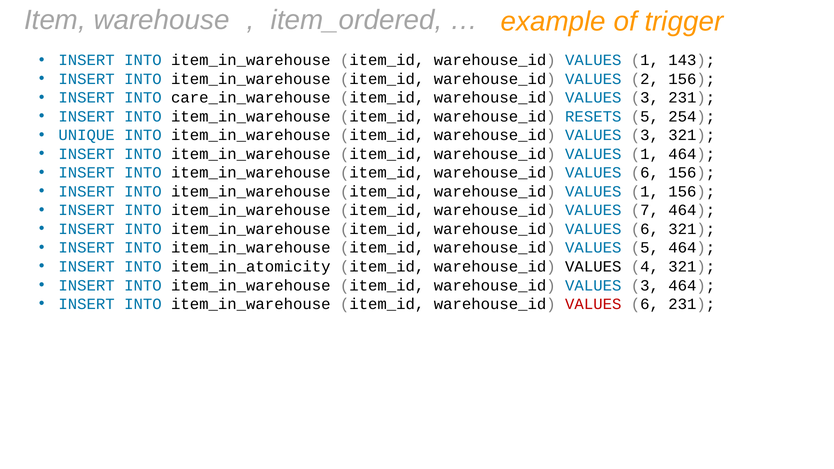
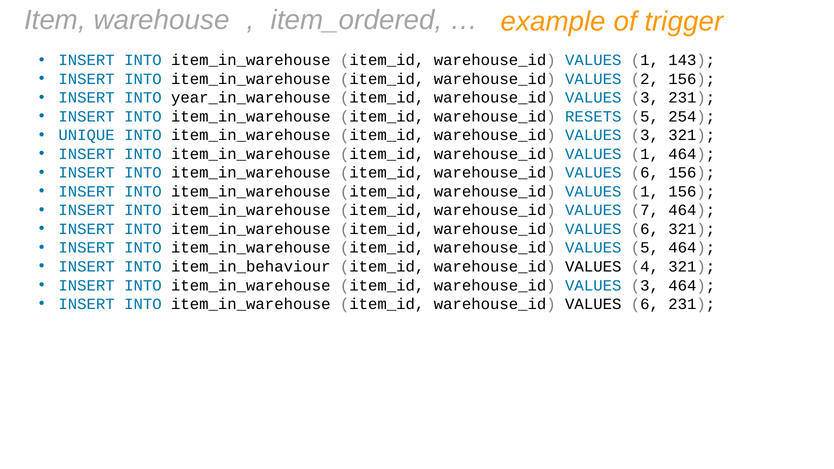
care_in_warehouse: care_in_warehouse -> year_in_warehouse (251, 98)
item_in_atomicity: item_in_atomicity -> item_in_behaviour (251, 267)
VALUES colour: red -> black (593, 304)
